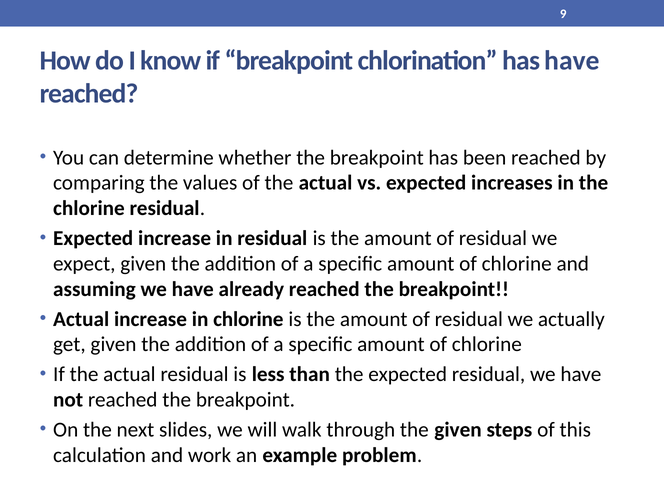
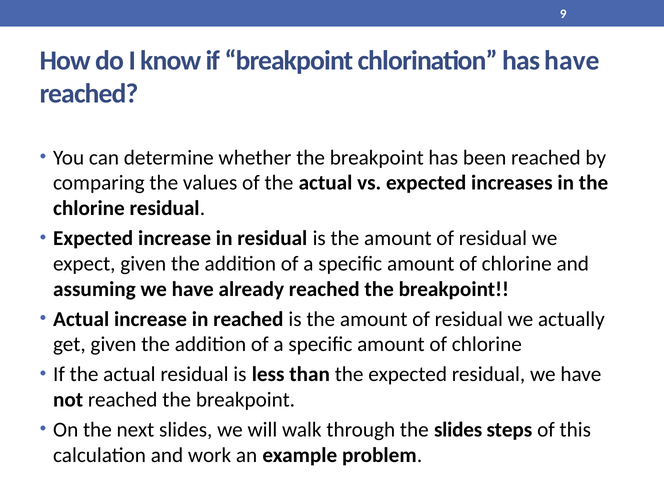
in chlorine: chlorine -> reached (248, 319)
the given: given -> slides (458, 430)
